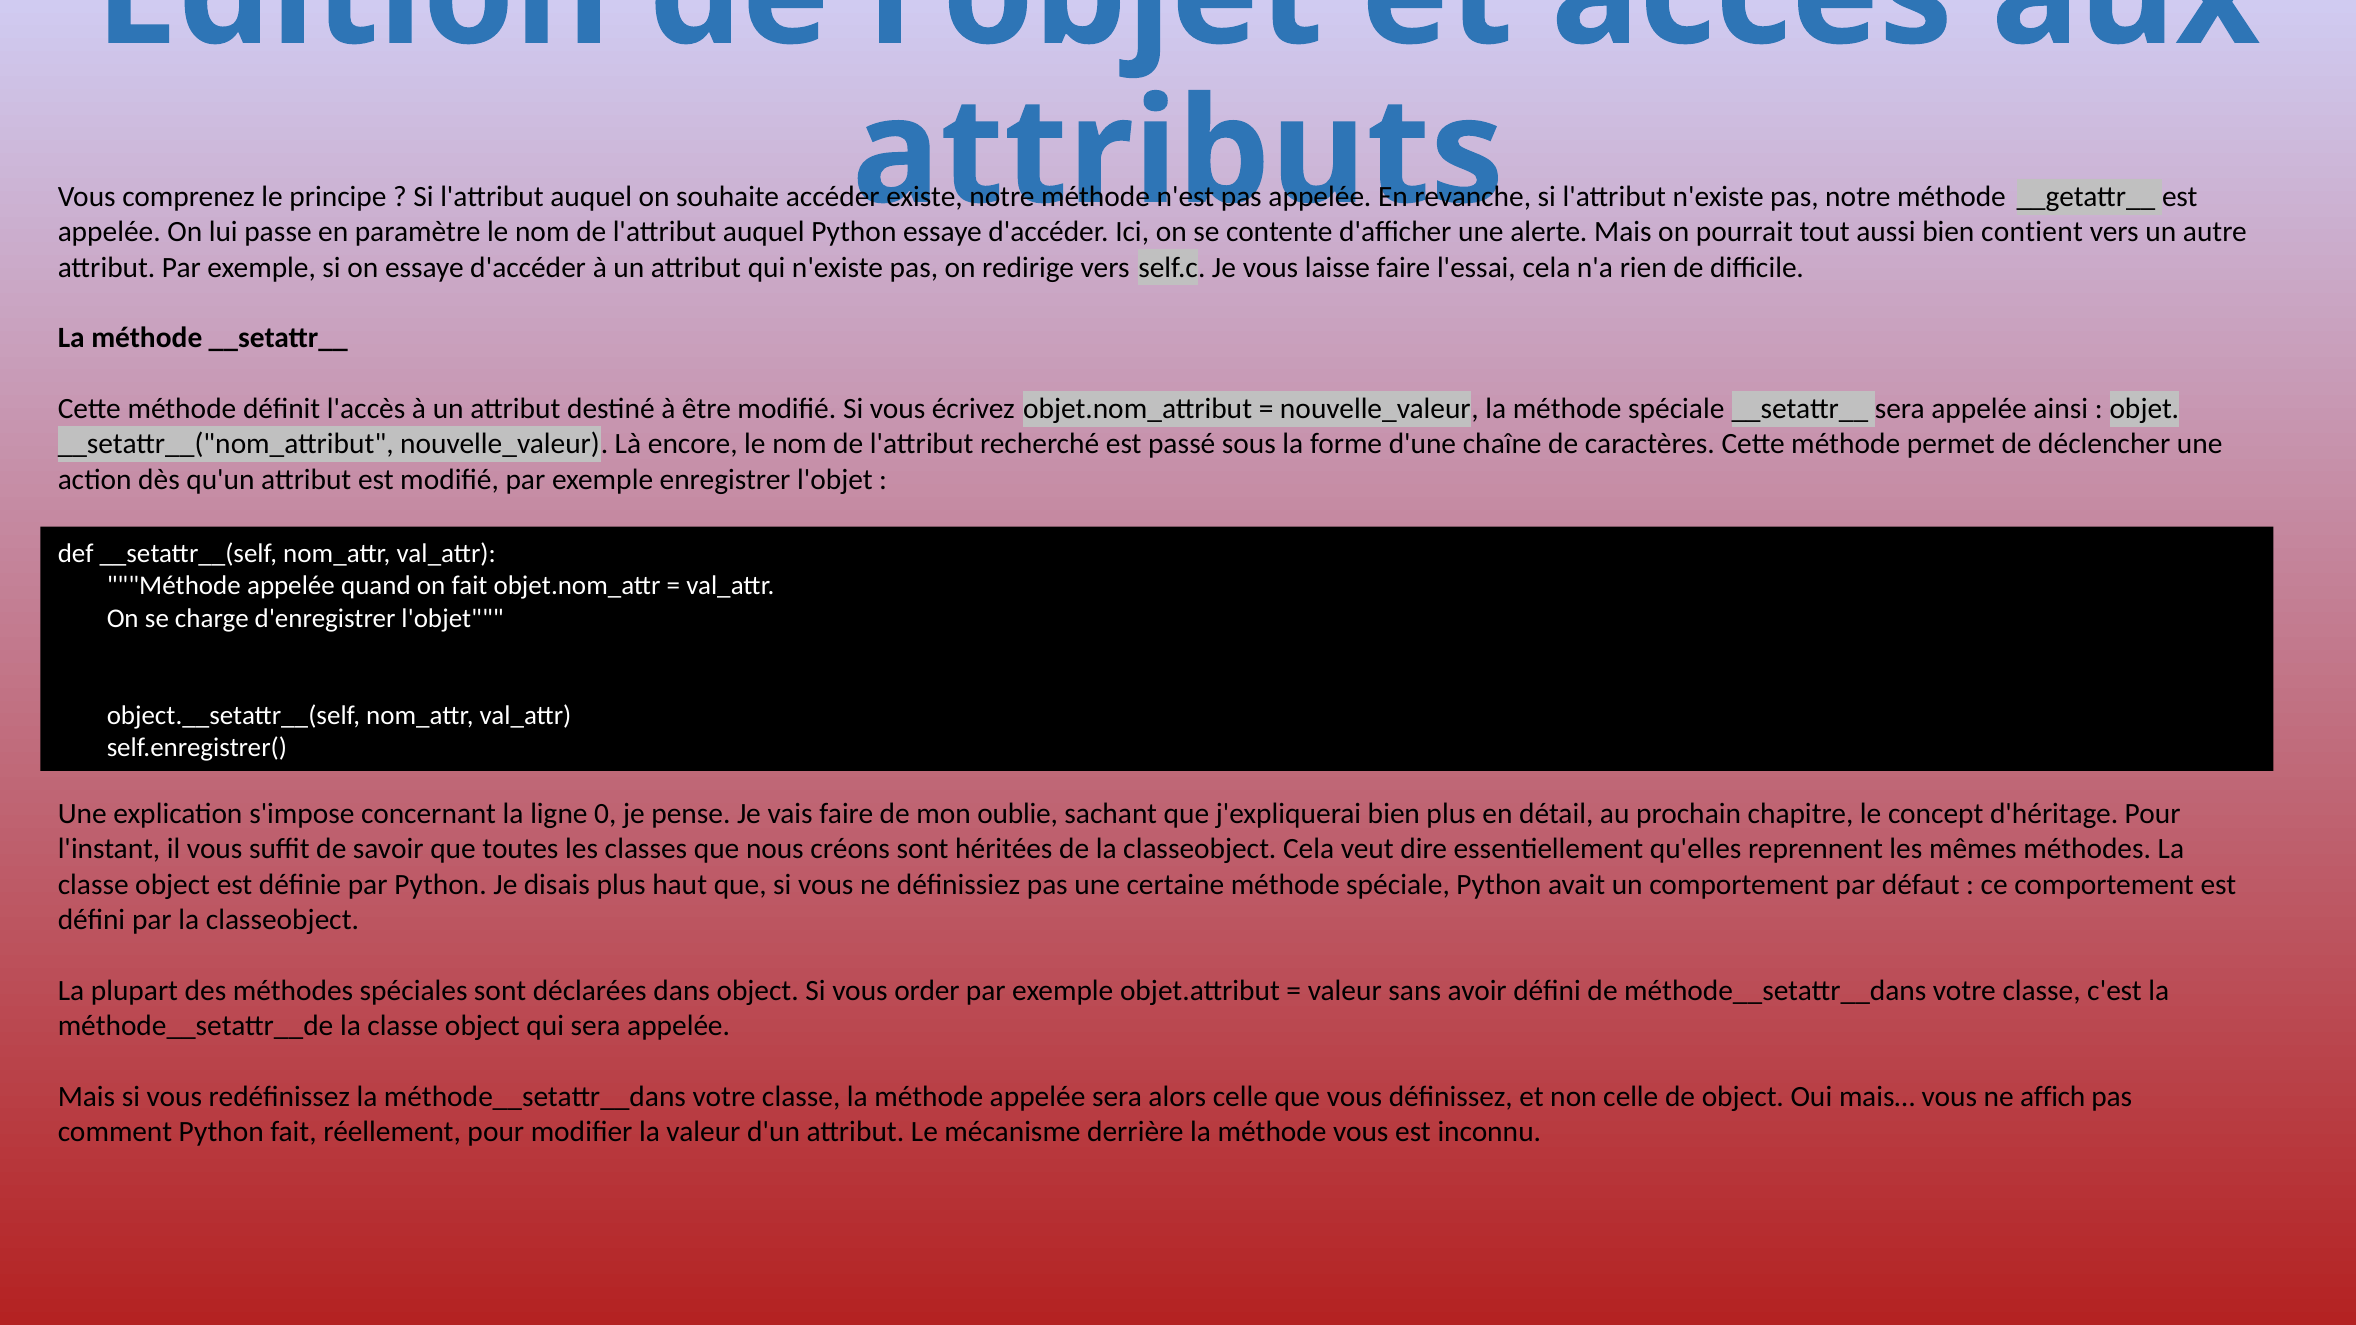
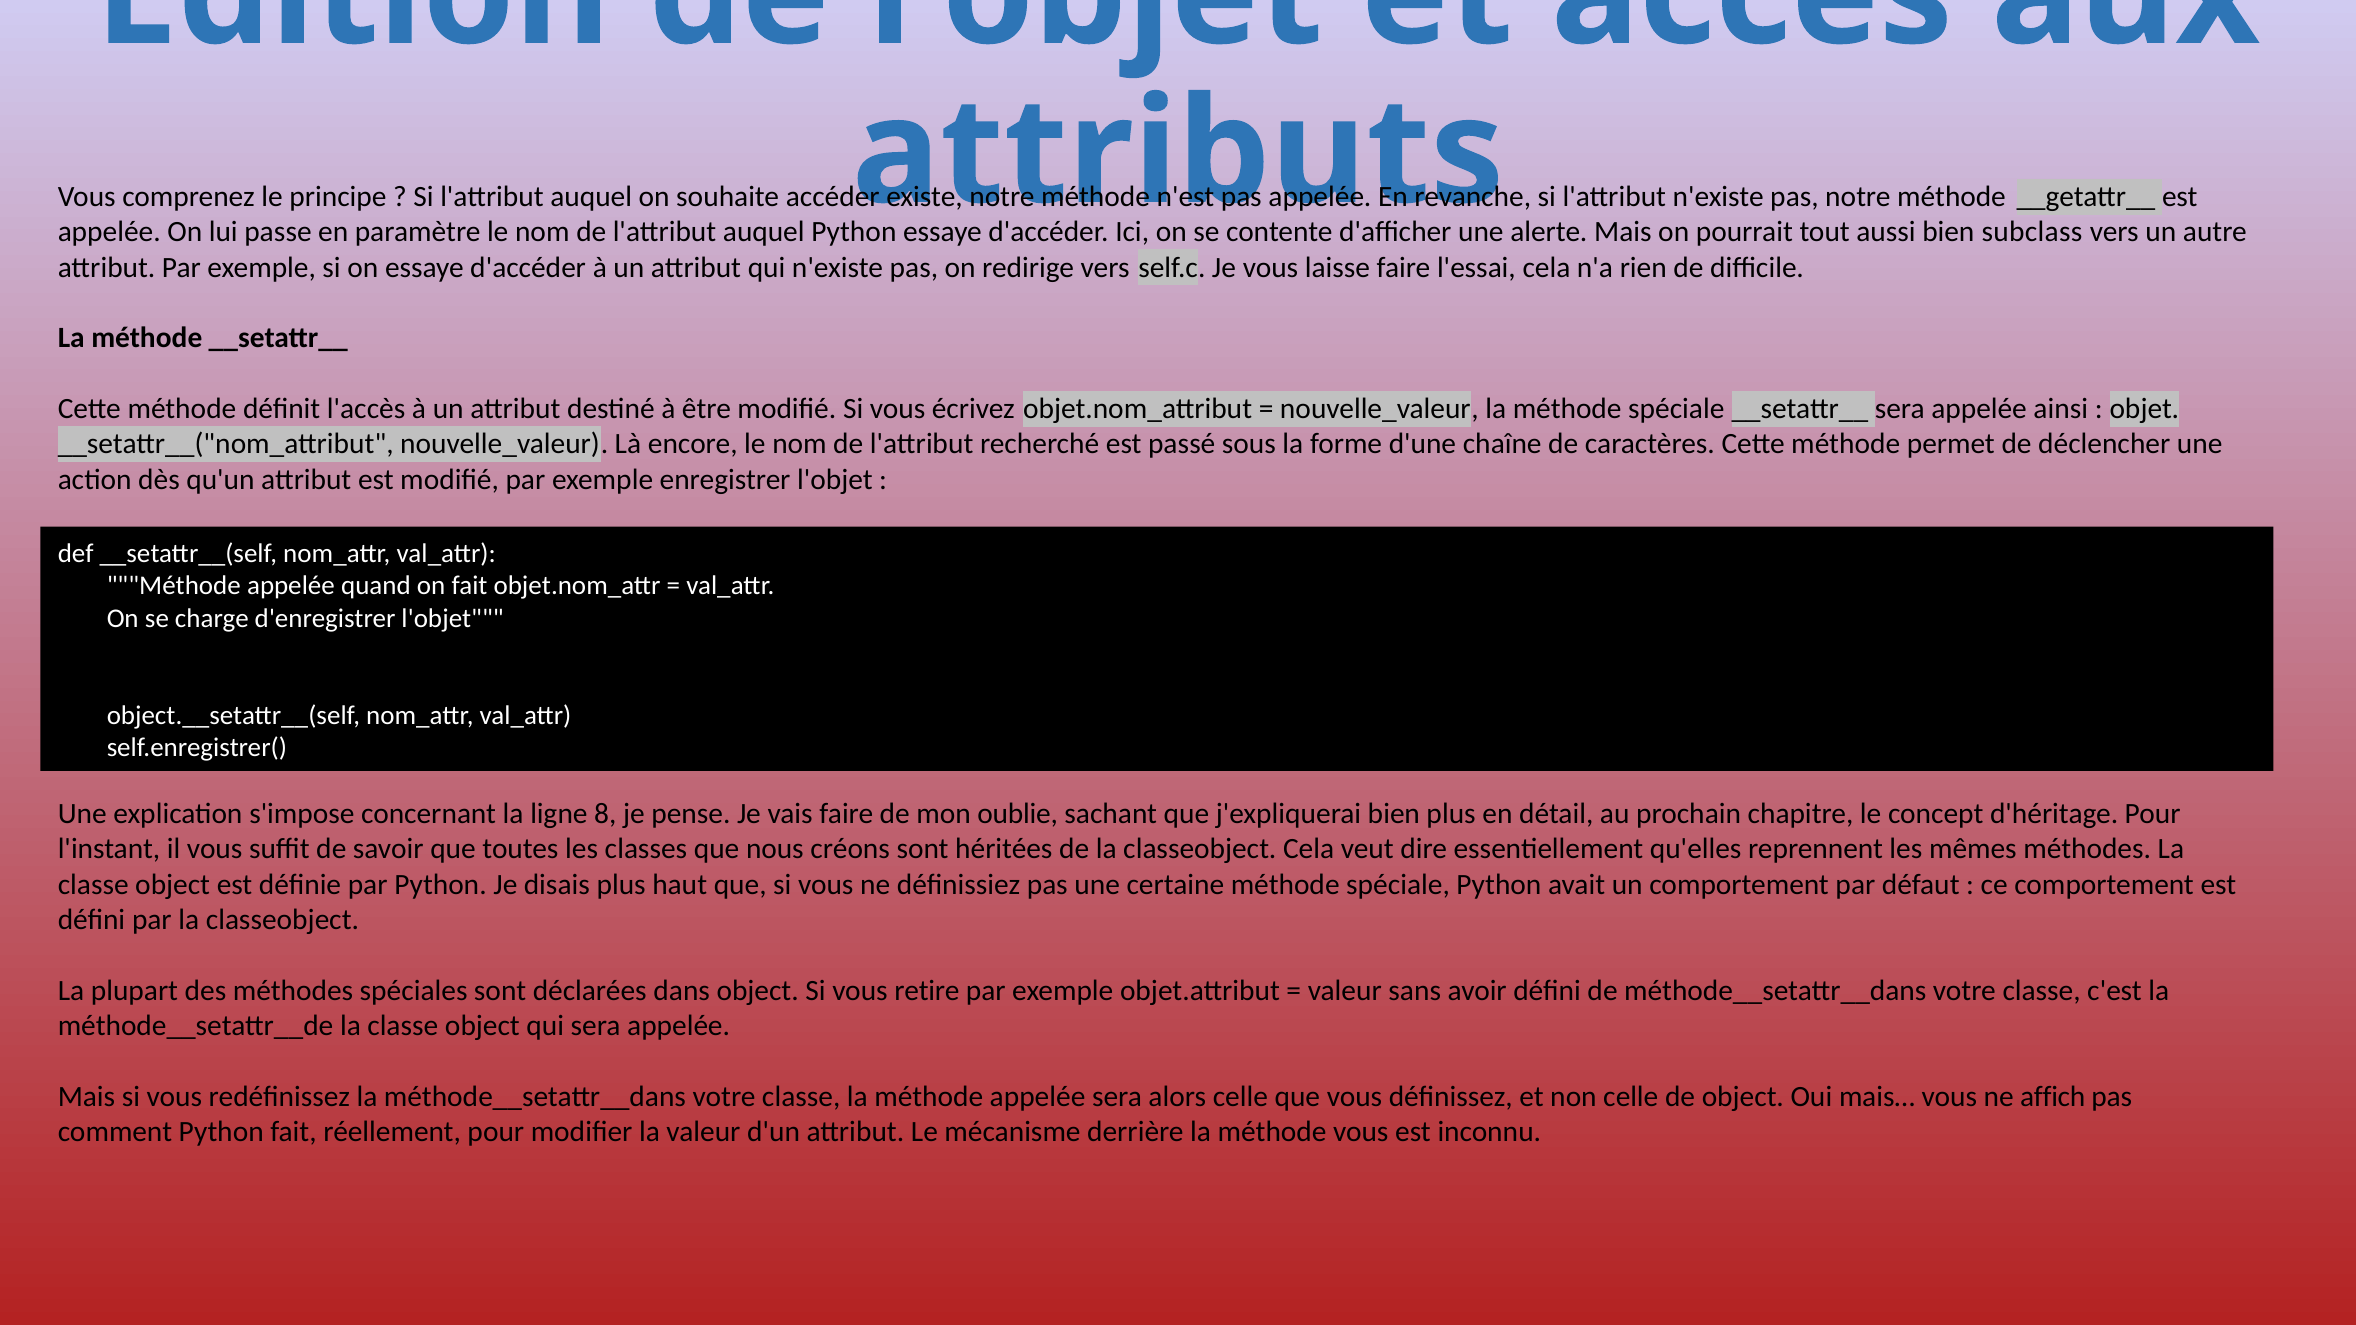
contient: contient -> subclass (2032, 232)
0: 0 -> 8 (605, 814)
order: order -> retire (927, 991)
